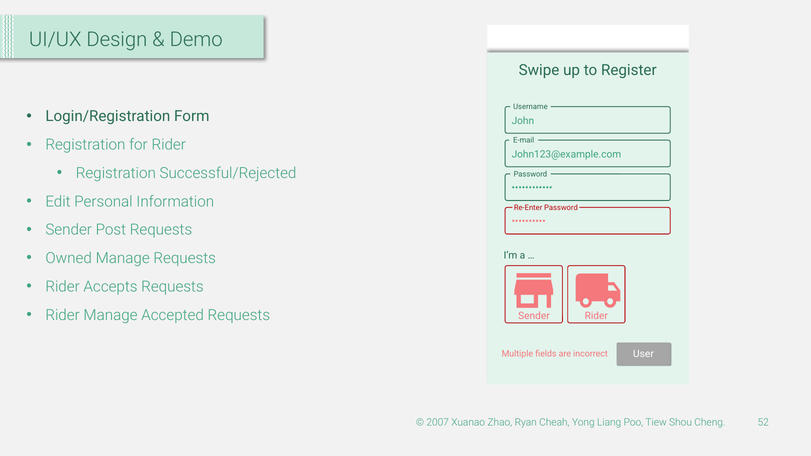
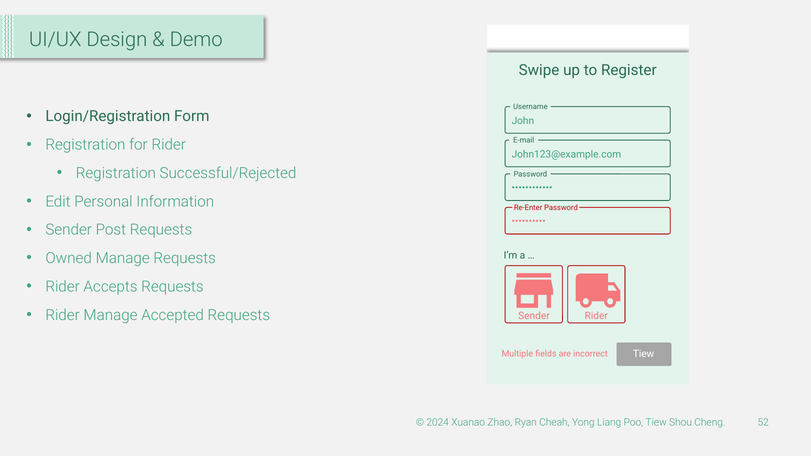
User: User -> Tiew (644, 354)
2007: 2007 -> 2024 (438, 422)
